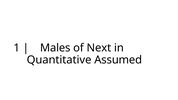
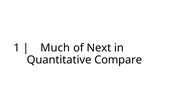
Males: Males -> Much (55, 48)
Assumed: Assumed -> Compare (118, 60)
